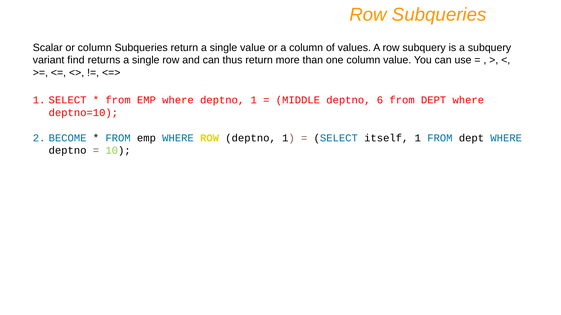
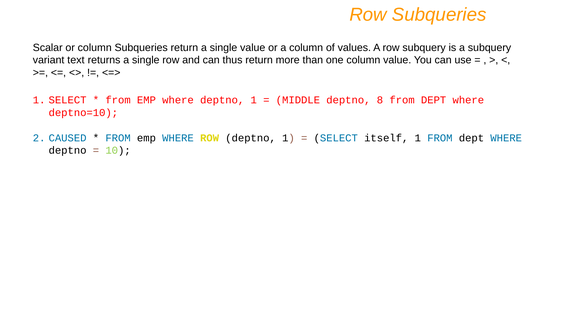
find: find -> text (76, 60)
6: 6 -> 8 (380, 100)
BECOME: BECOME -> CAUSED (68, 138)
